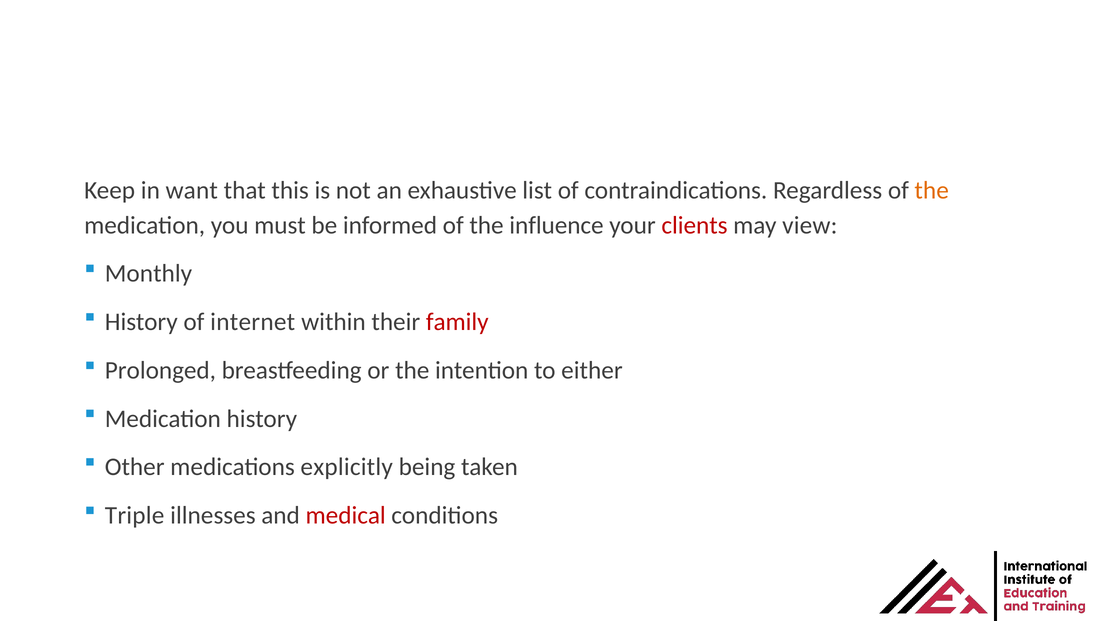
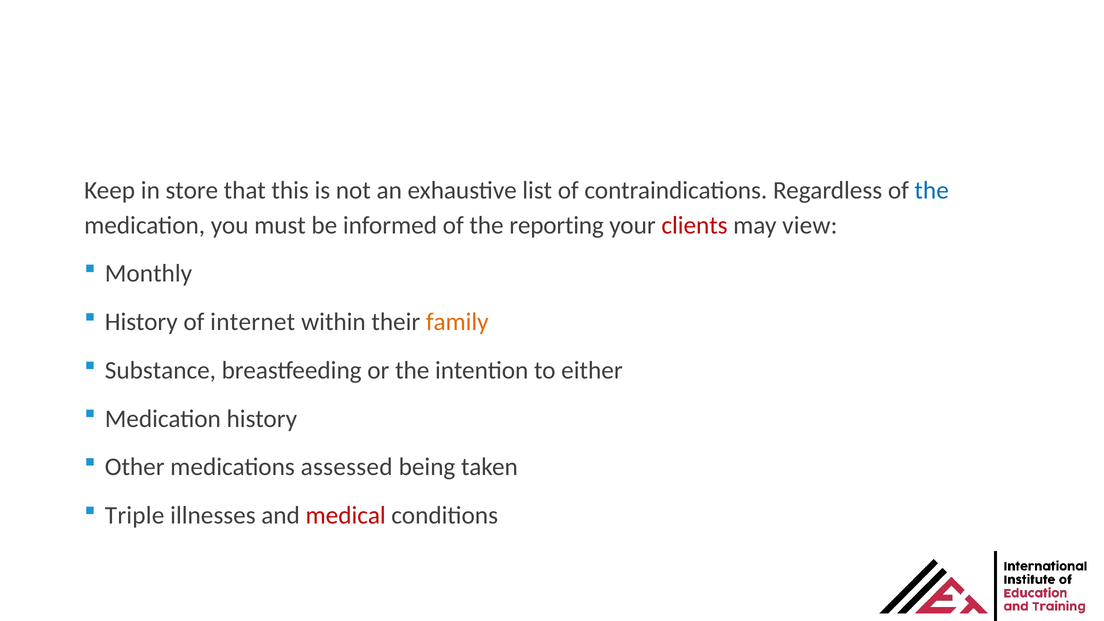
want: want -> store (192, 191)
the colour: orange -> blue (932, 191)
influence: influence -> reporting (557, 225)
family colour: red -> orange (457, 322)
Prolonged: Prolonged -> Substance (160, 370)
explicitly: explicitly -> assessed (347, 467)
